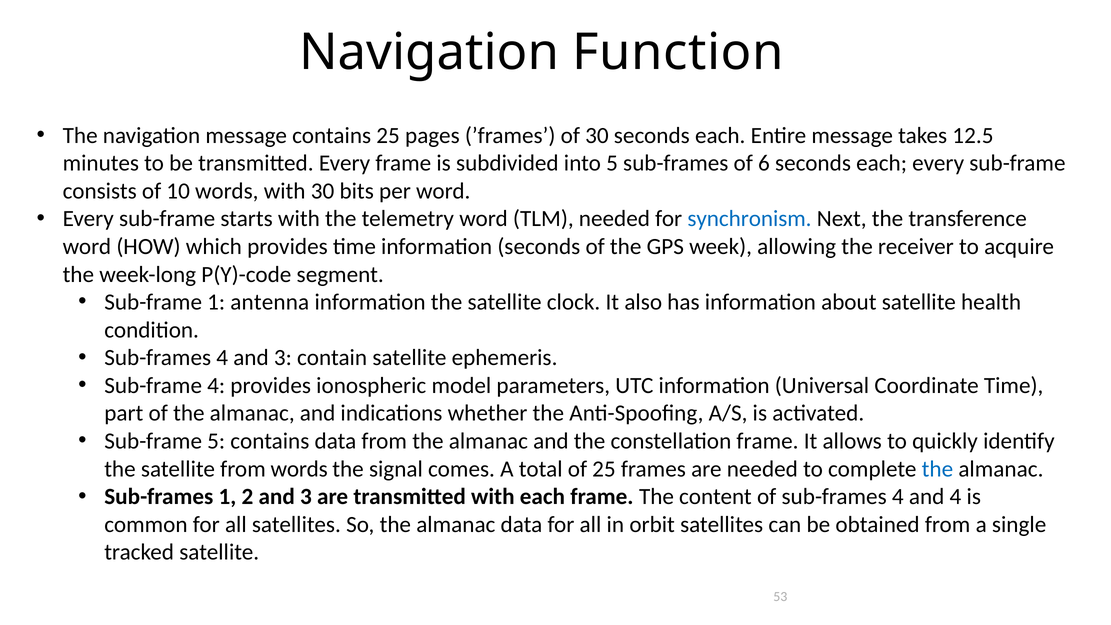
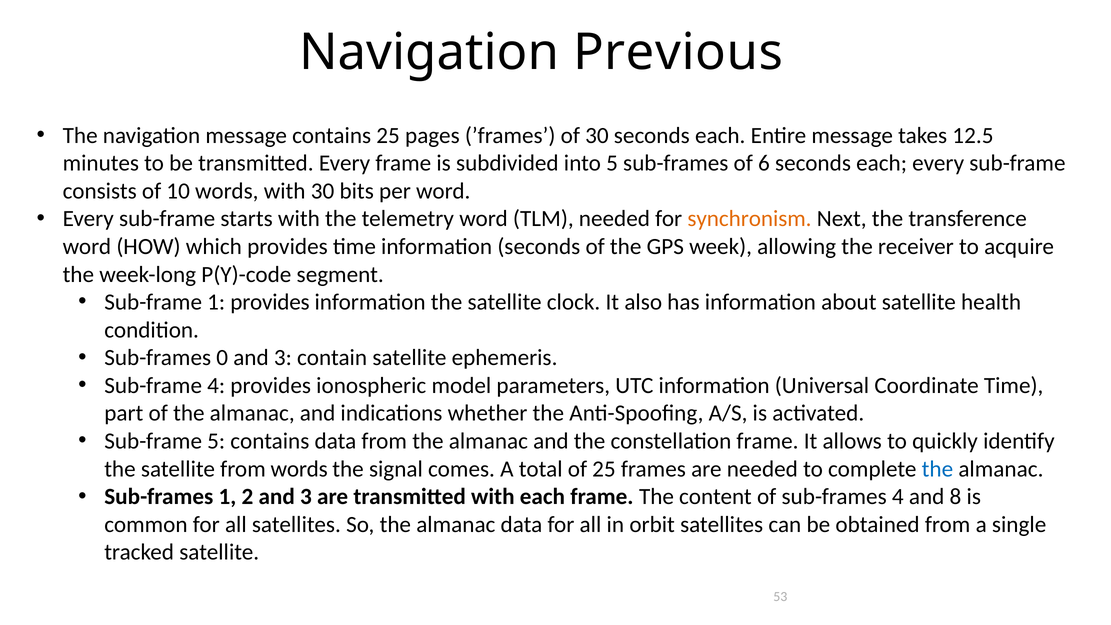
Function: Function -> Previous (678, 52)
synchronism colour: blue -> orange (749, 219)
1 antenna: antenna -> provides (270, 302)
4: 4 -> 0 (222, 358)
and 4: 4 -> 8 (955, 497)
